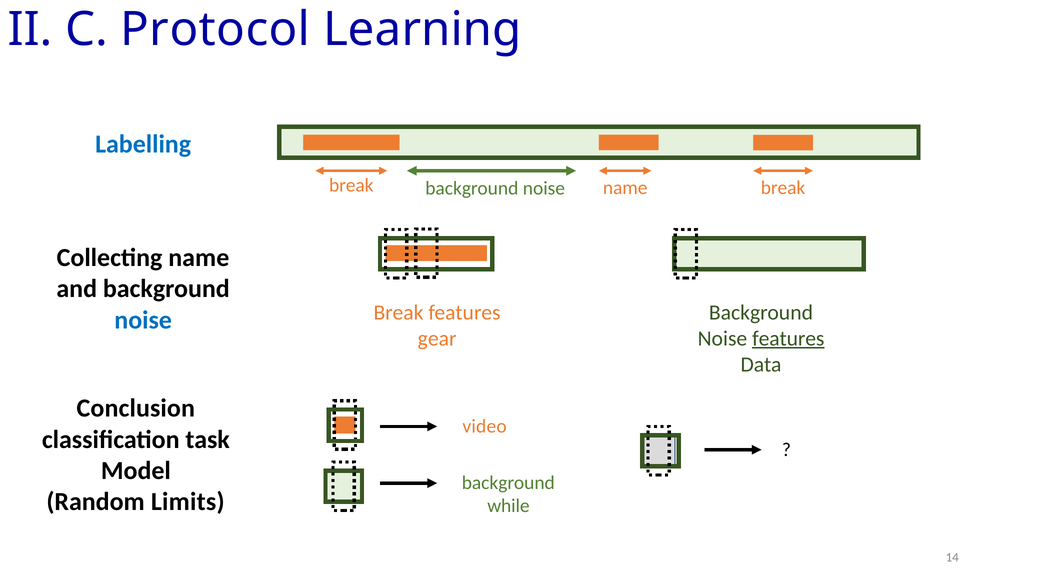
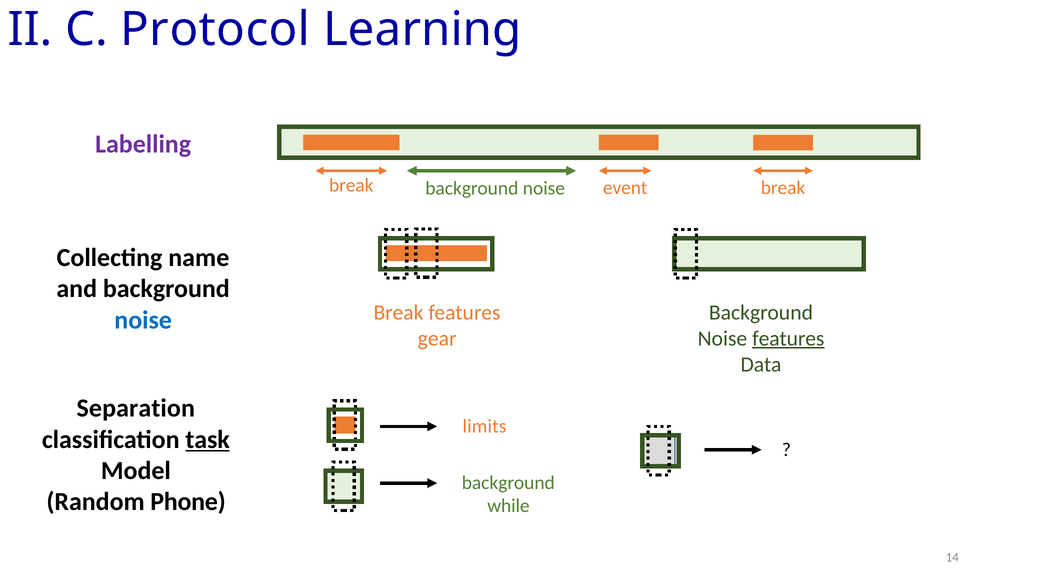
Labelling colour: blue -> purple (143, 144)
break name: name -> event (625, 188)
Conclusion: Conclusion -> Separation (136, 408)
video: video -> limits (485, 426)
task underline: none -> present (208, 439)
Limits: Limits -> Phone (188, 502)
